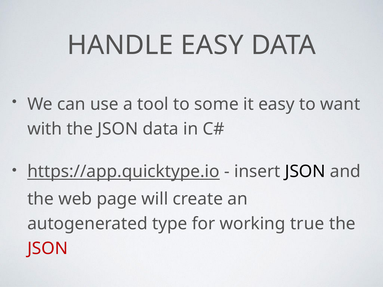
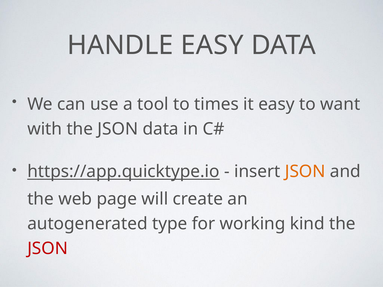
some: some -> times (216, 104)
JSON colour: black -> orange (305, 172)
true: true -> kind (307, 224)
